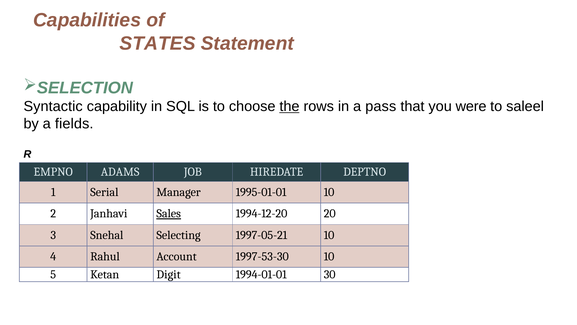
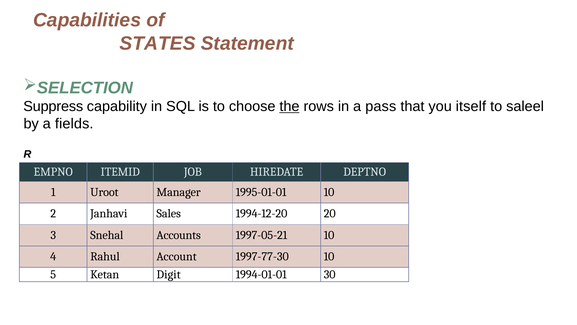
Syntactic: Syntactic -> Suppress (53, 106)
were: were -> itself (471, 106)
ADAMS: ADAMS -> ITEMID (120, 172)
Serial: Serial -> Uroot (104, 192)
Sales underline: present -> none (169, 213)
Selecting: Selecting -> Accounts (179, 235)
1997-53-30: 1997-53-30 -> 1997-77-30 (262, 256)
